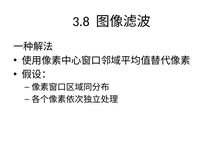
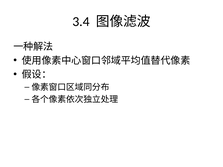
3.8: 3.8 -> 3.4 (81, 22)
